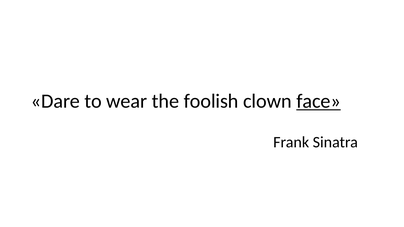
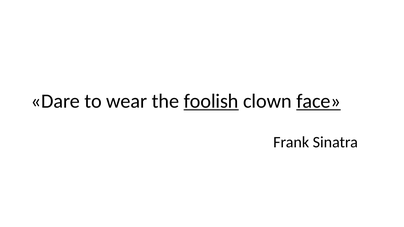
foolish underline: none -> present (211, 101)
